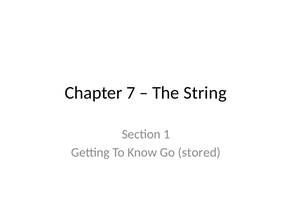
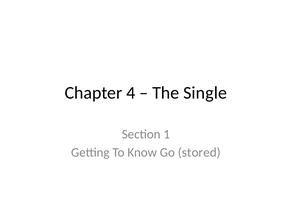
7: 7 -> 4 (131, 93)
String: String -> Single (205, 93)
